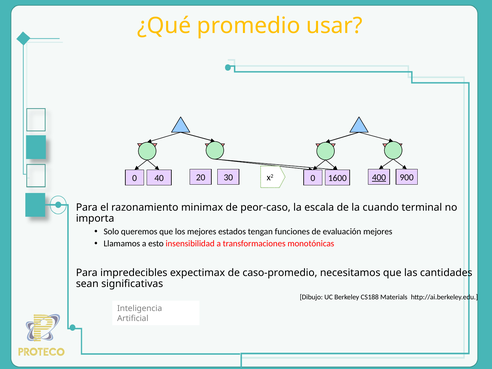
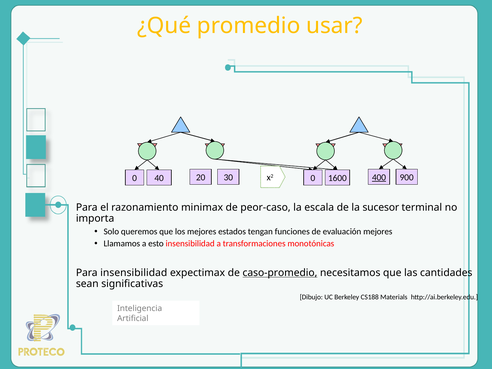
cuando: cuando -> sucesor (381, 208)
Para impredecibles: impredecibles -> insensibilidad (134, 273)
caso-promedio underline: none -> present (280, 273)
